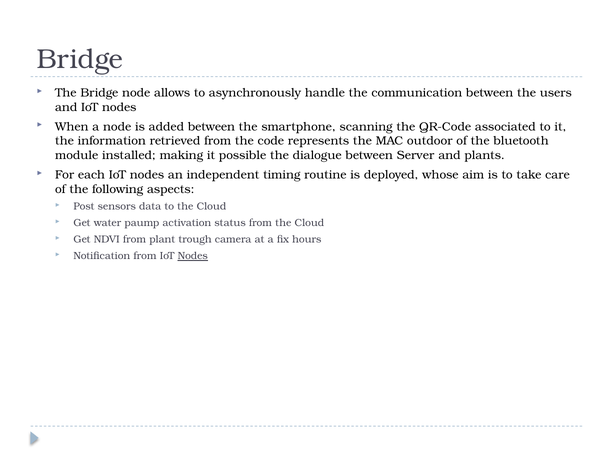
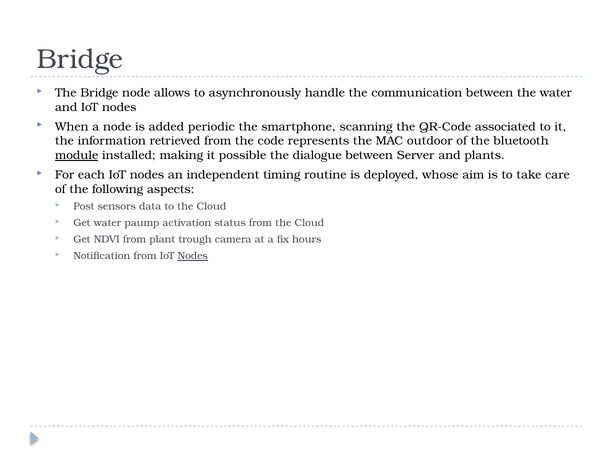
the users: users -> water (556, 93)
added between: between -> periodic (211, 127)
module underline: none -> present (77, 155)
